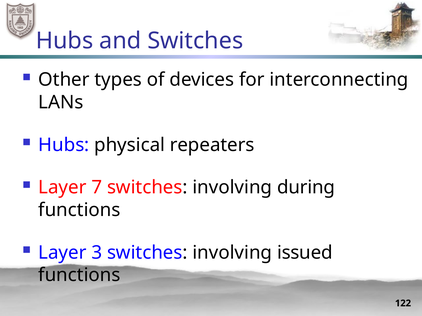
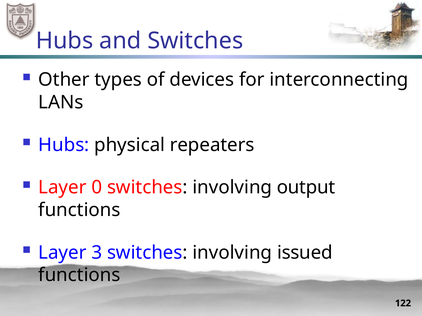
7: 7 -> 0 (97, 188)
during: during -> output (306, 188)
